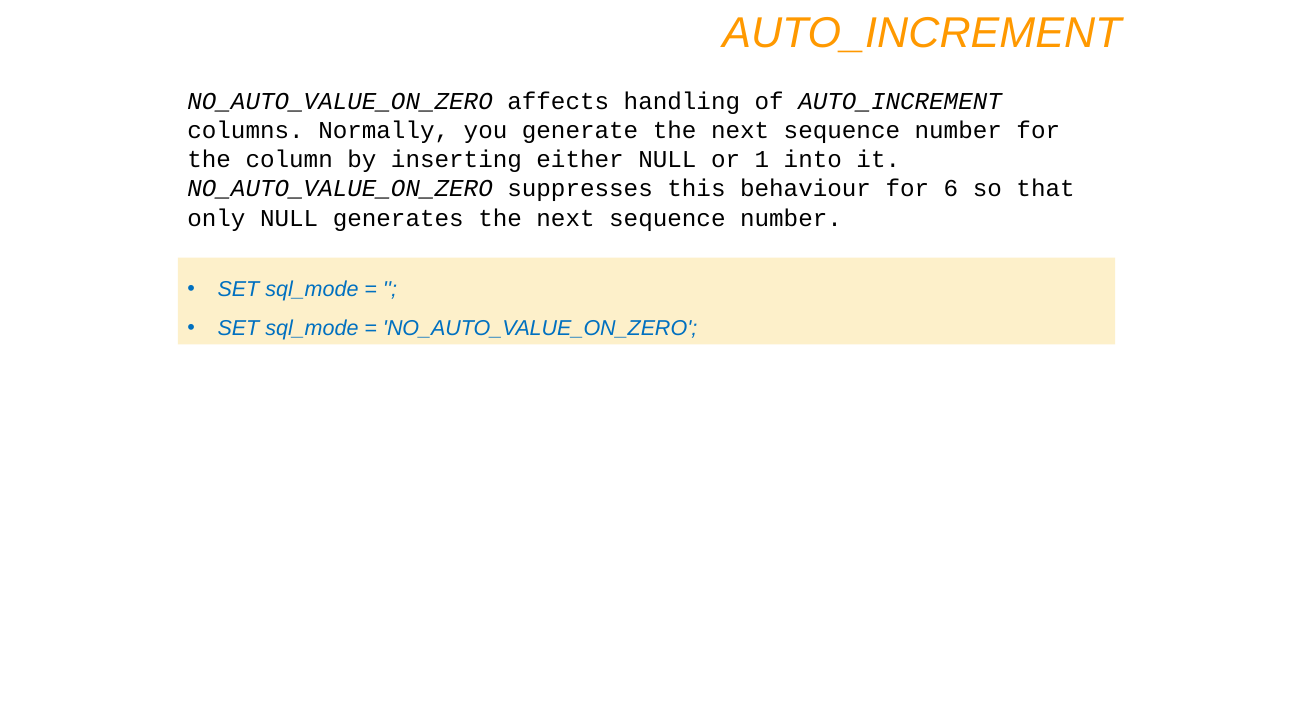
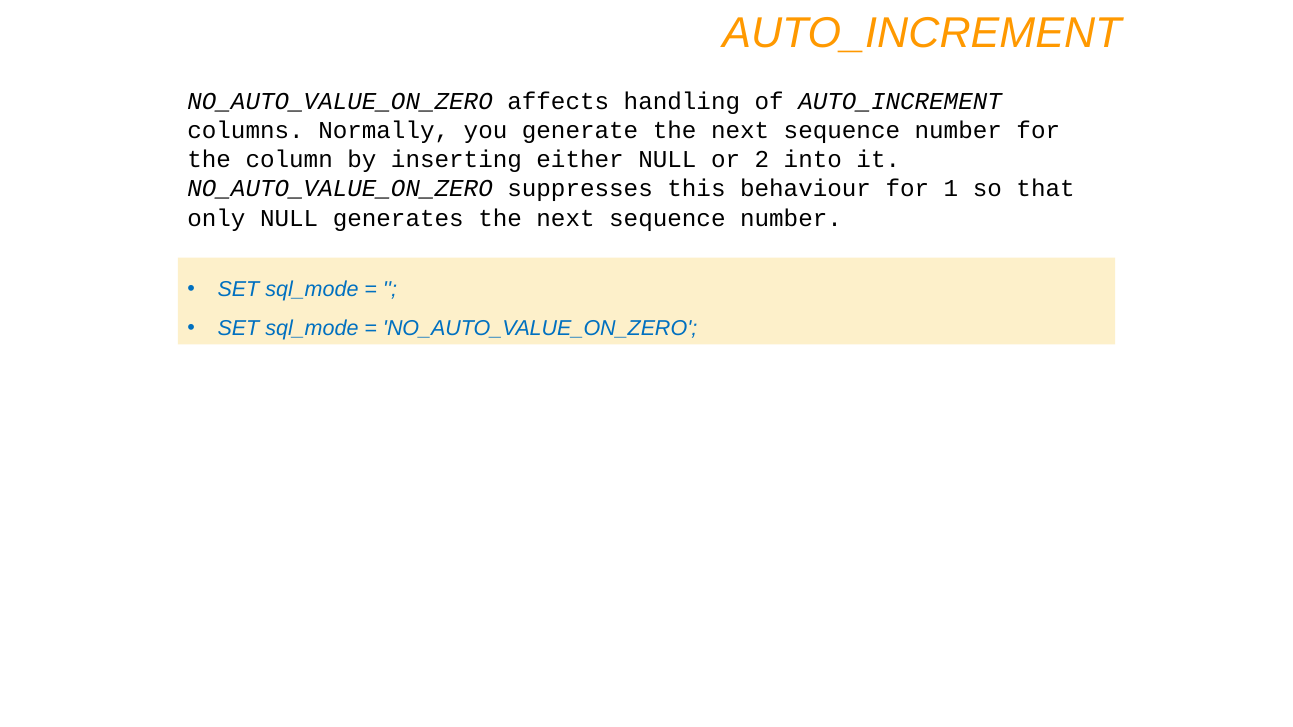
1: 1 -> 2 (762, 160)
6: 6 -> 1 (951, 189)
